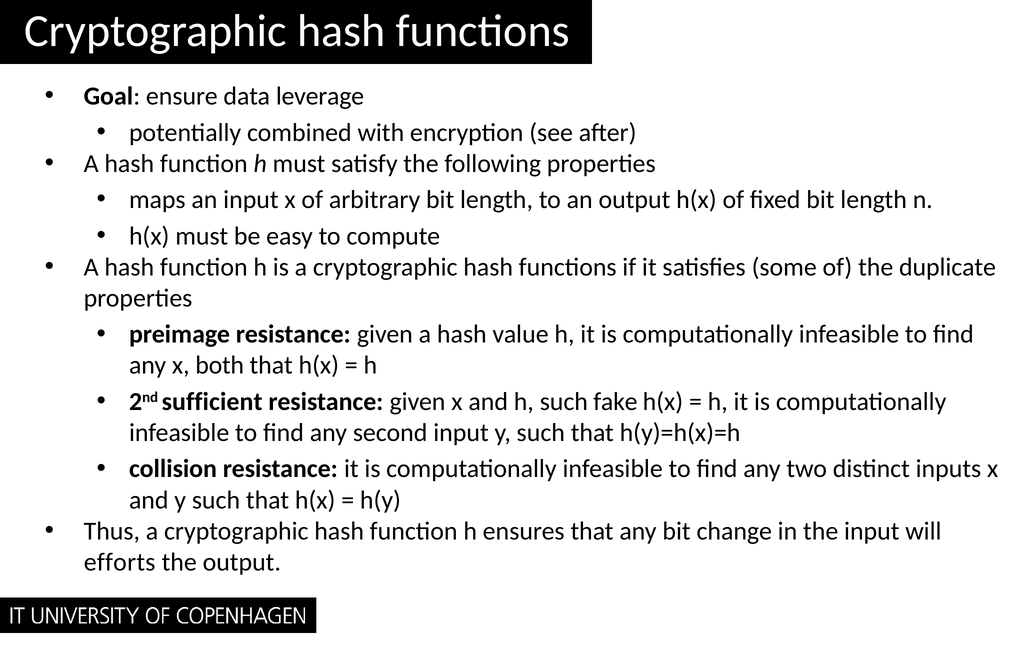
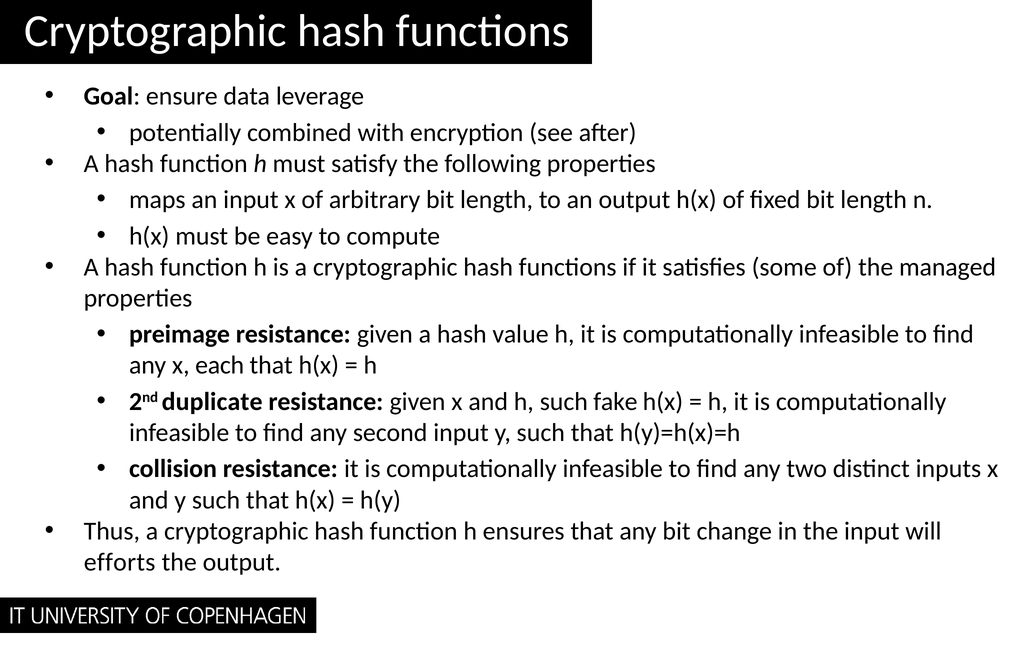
duplicate: duplicate -> managed (948, 267)
both: both -> each (220, 366)
sufficient: sufficient -> duplicate (212, 402)
